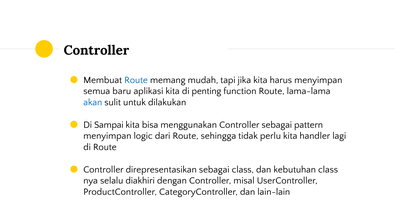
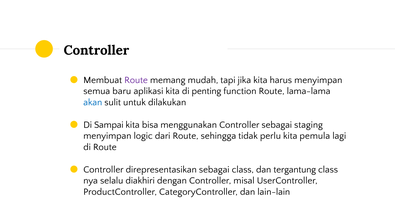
Route colour: blue -> purple (136, 80)
pattern: pattern -> staging (308, 125)
handler: handler -> pemula (315, 136)
kebutuhan: kebutuhan -> tergantung (295, 170)
